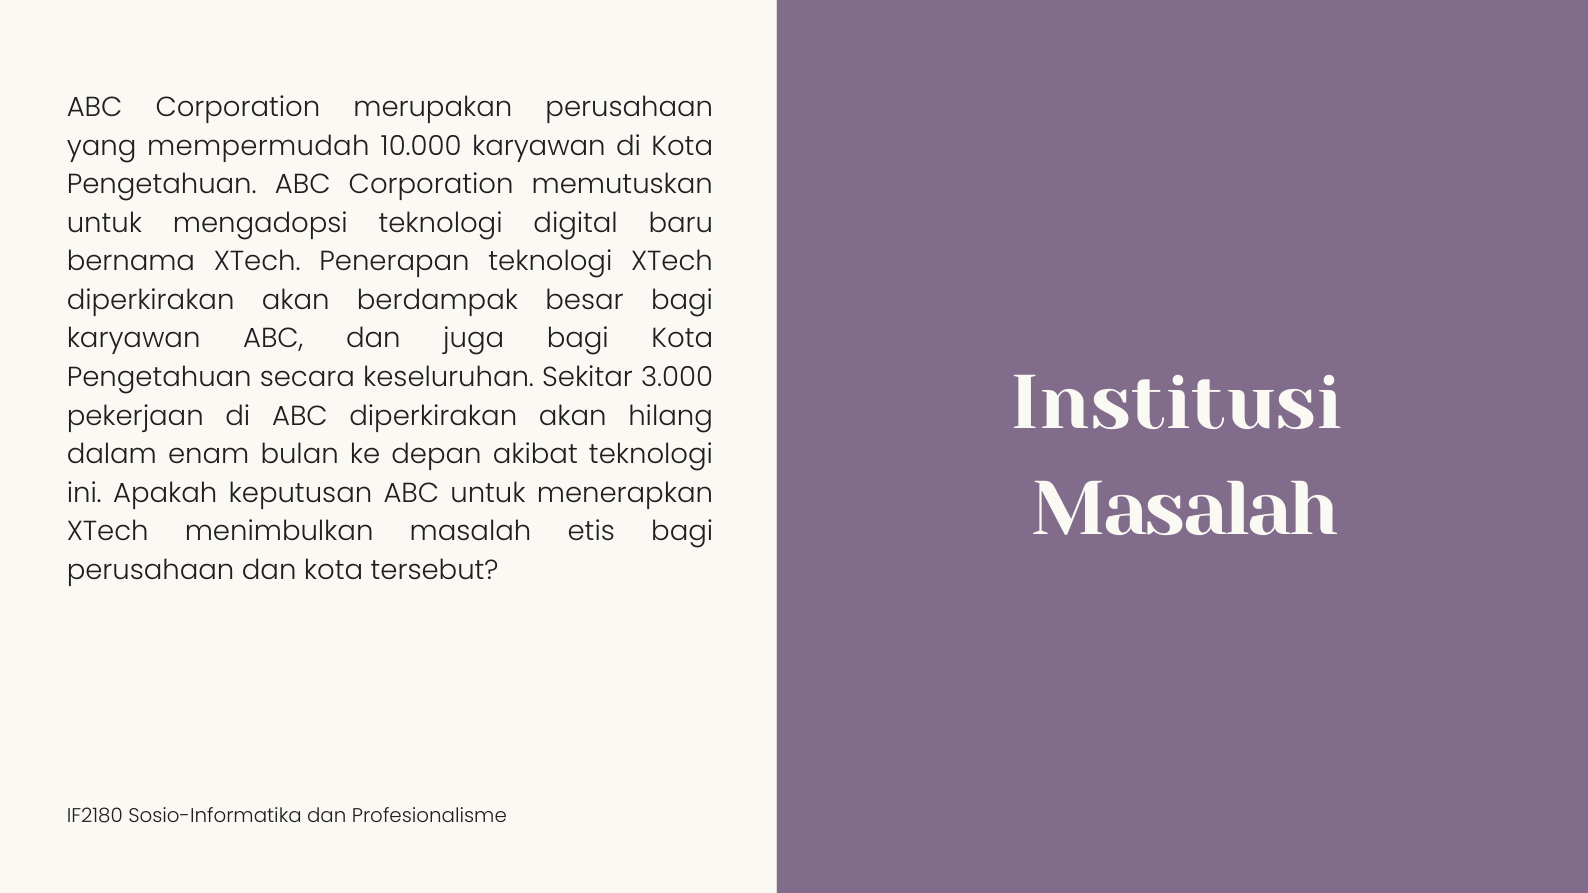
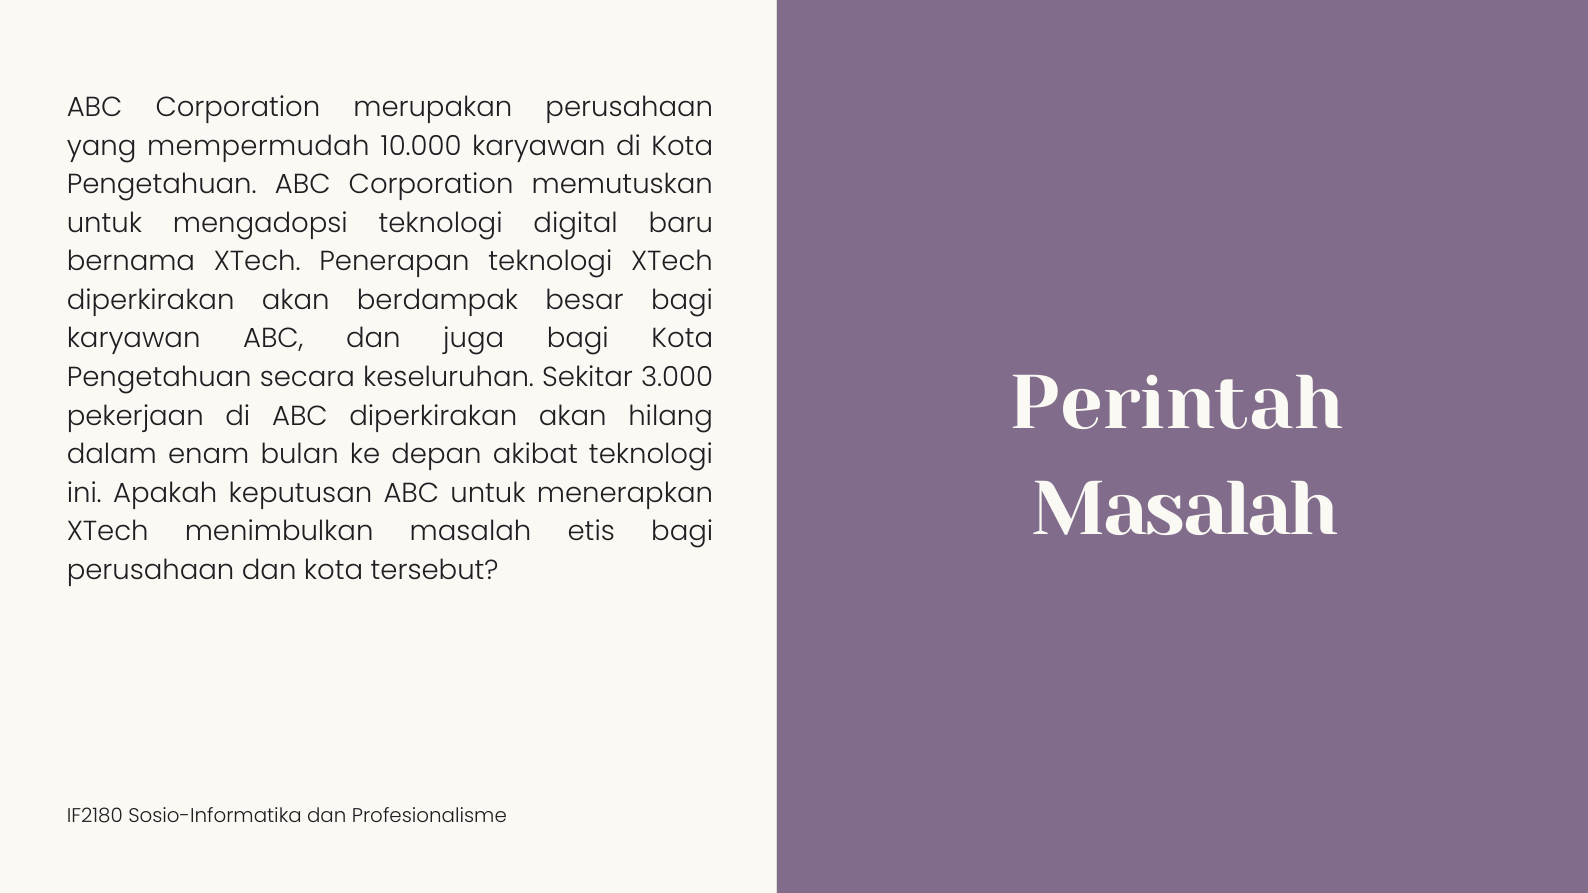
Institusi: Institusi -> Perintah (1177, 403)
